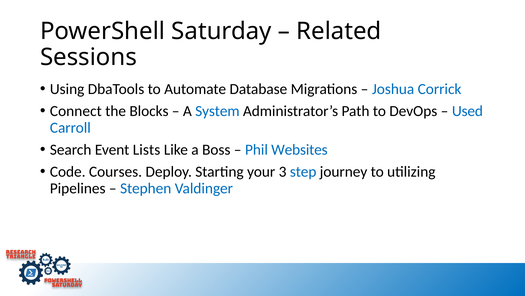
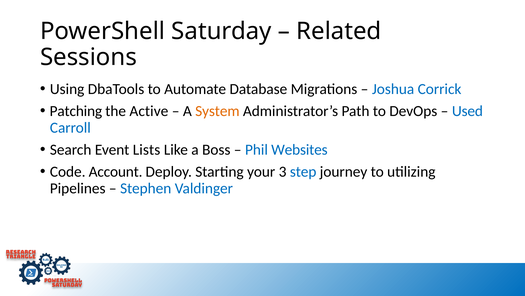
Connect: Connect -> Patching (76, 111)
Blocks: Blocks -> Active (149, 111)
System colour: blue -> orange (217, 111)
Courses: Courses -> Account (116, 171)
